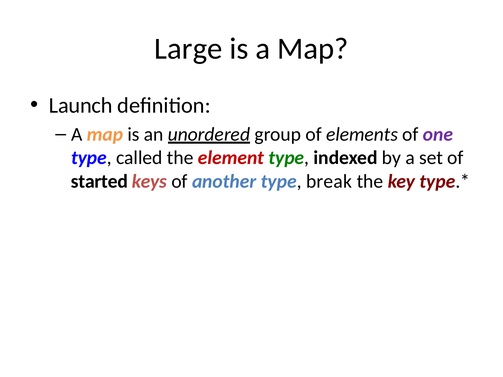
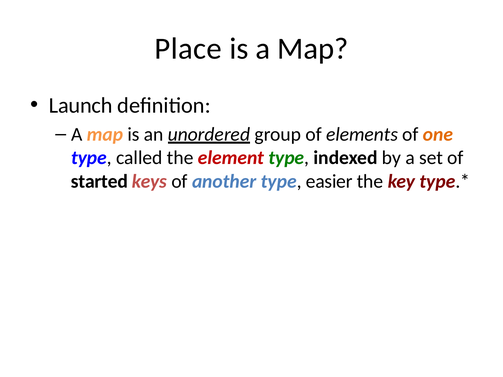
Large: Large -> Place (188, 49)
one colour: purple -> orange (438, 134)
break: break -> easier (329, 181)
